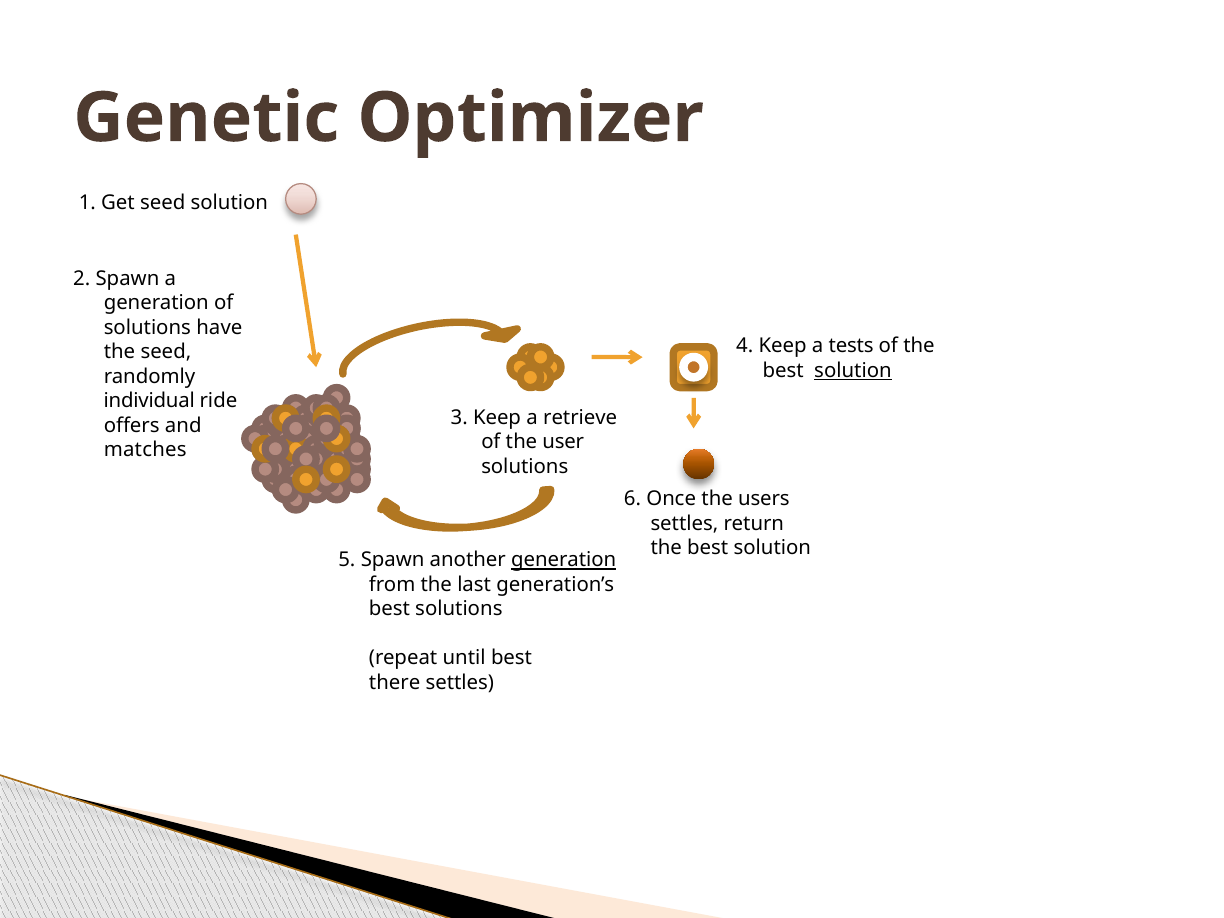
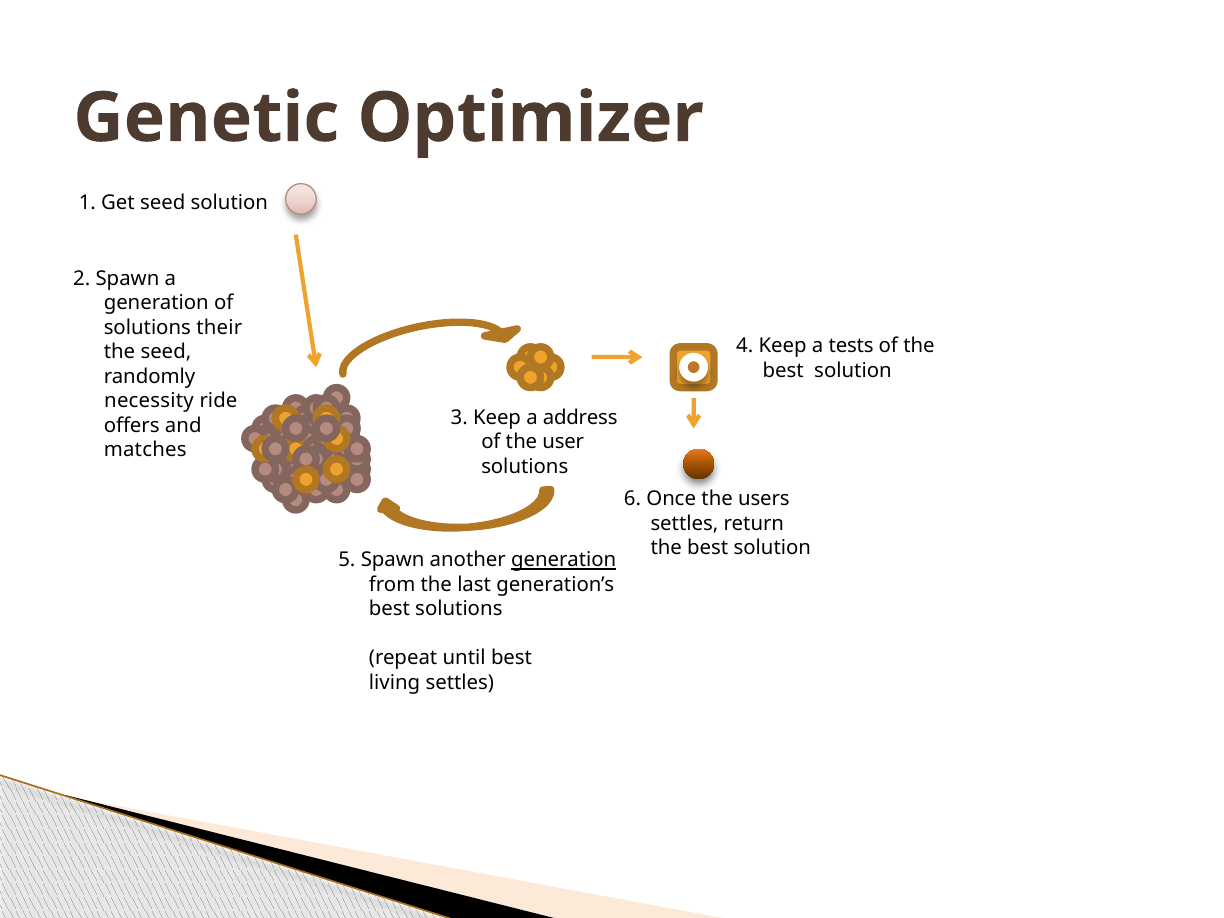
have: have -> their (219, 328)
solution underline: present -> none (853, 370)
individual: individual -> necessity (149, 401)
retrieve: retrieve -> address (580, 417)
there: there -> living (395, 683)
